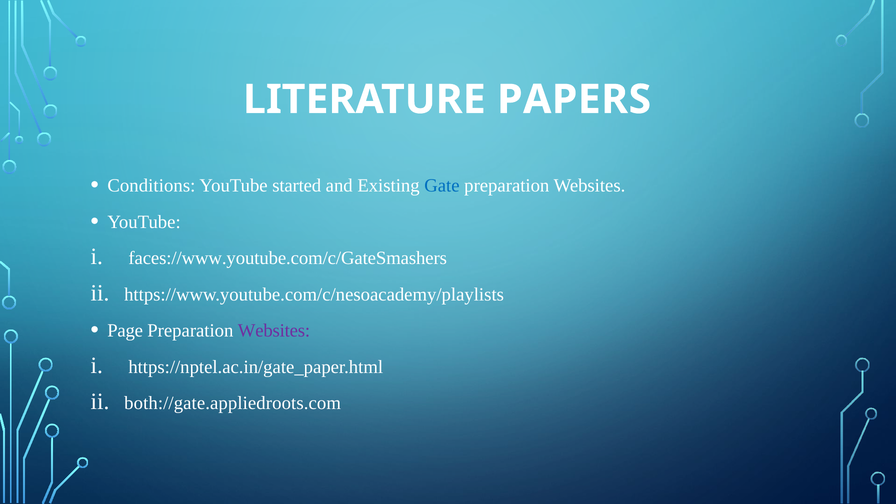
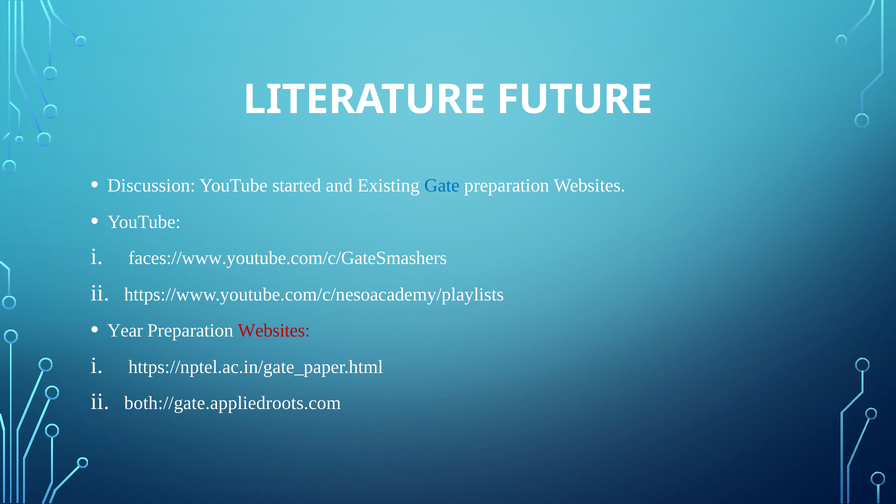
PAPERS: PAPERS -> FUTURE (575, 100)
Conditions: Conditions -> Discussion (151, 186)
Page: Page -> Year (125, 331)
Websites colour: purple -> red (274, 331)
